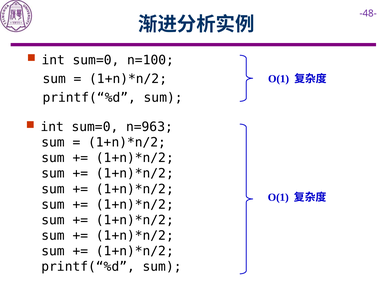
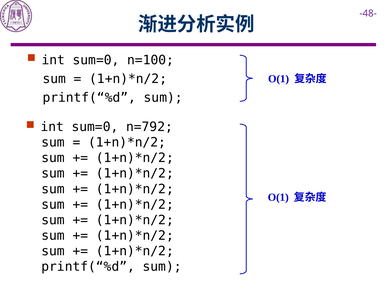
n=963: n=963 -> n=792 (149, 127)
